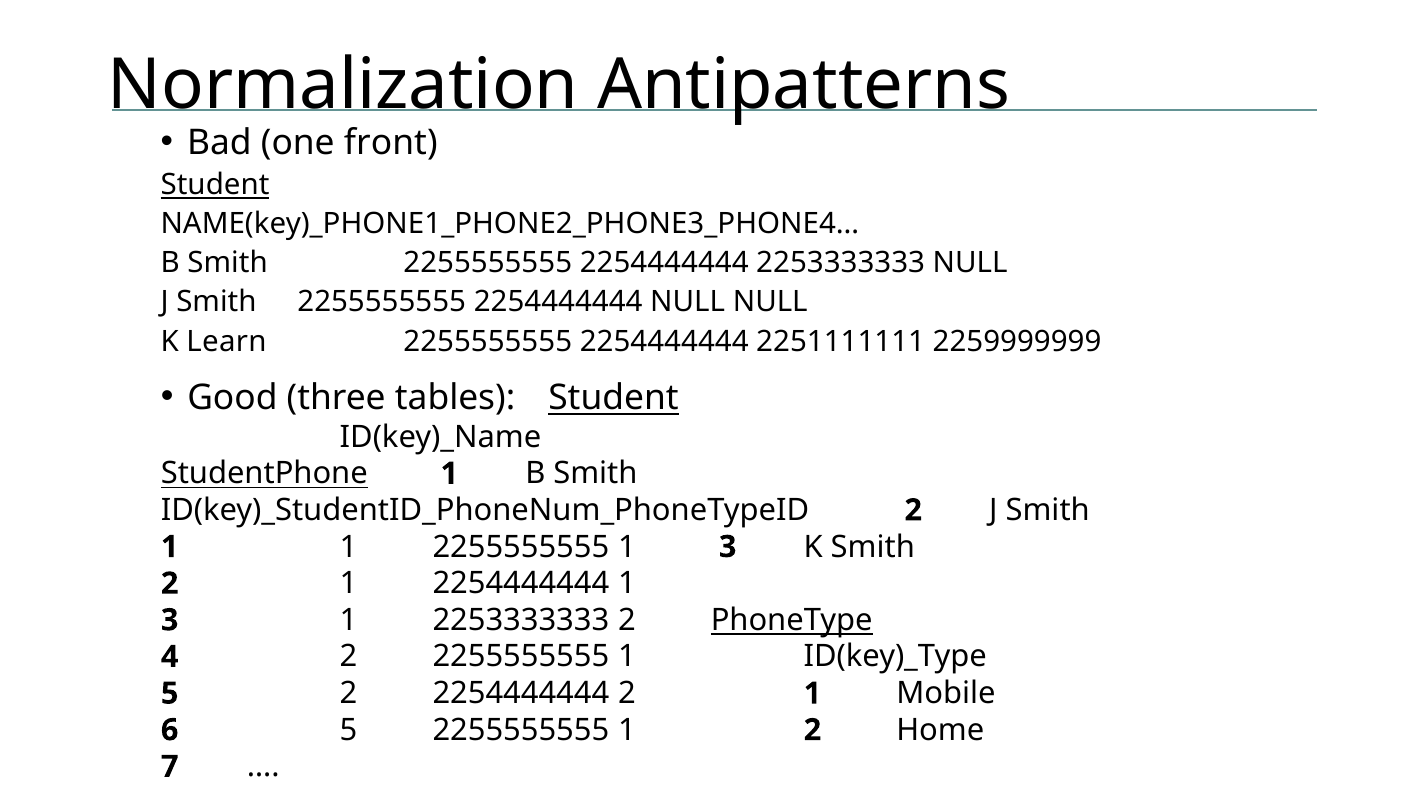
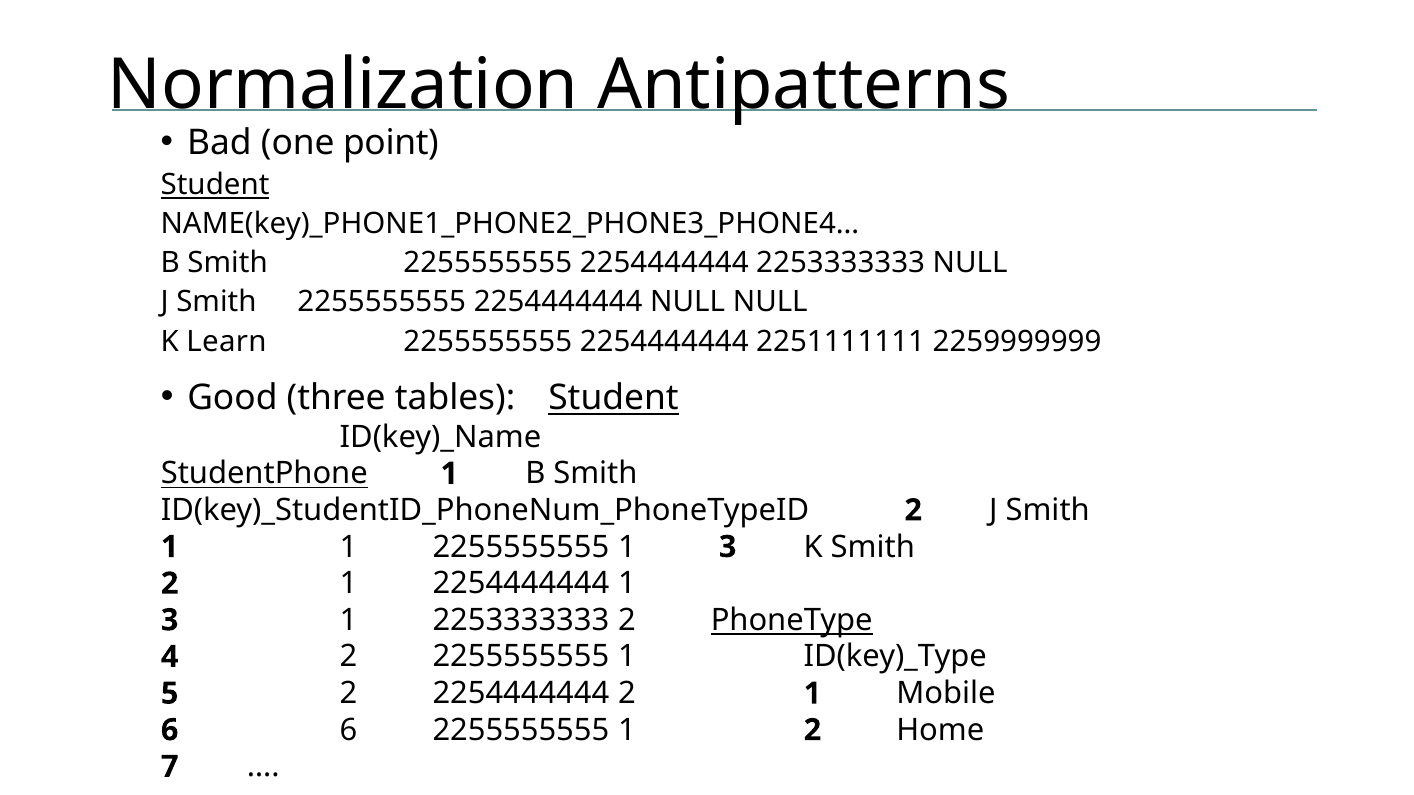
front: front -> point (391, 143)
6 5: 5 -> 6 (349, 730)
